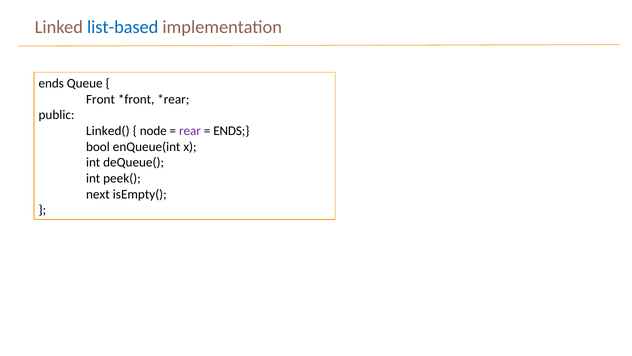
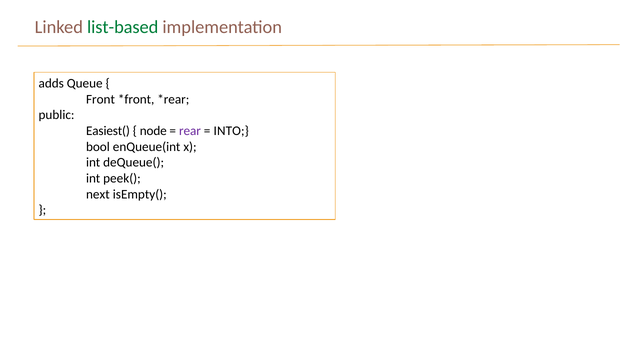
list-based colour: blue -> green (123, 27)
ends: ends -> adds (51, 83)
Linked(: Linked( -> Easiest( (108, 131)
ENDS: ENDS -> INTO (231, 131)
